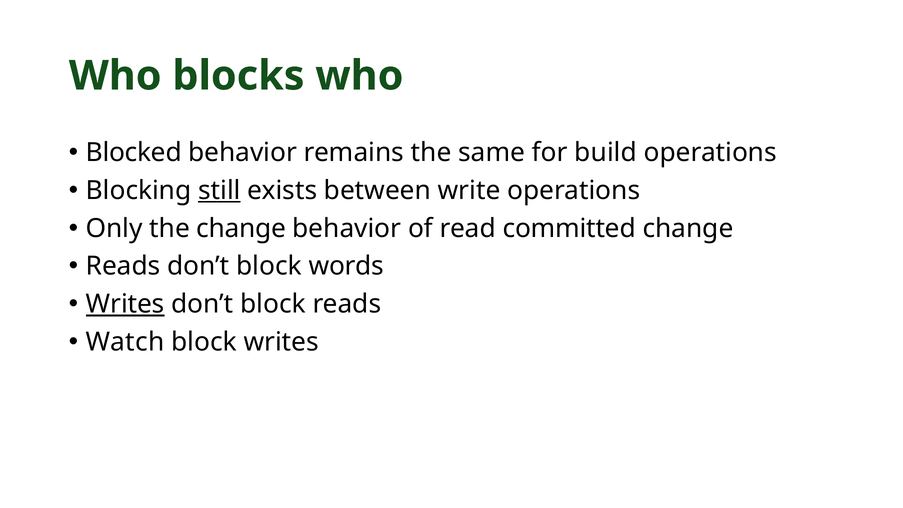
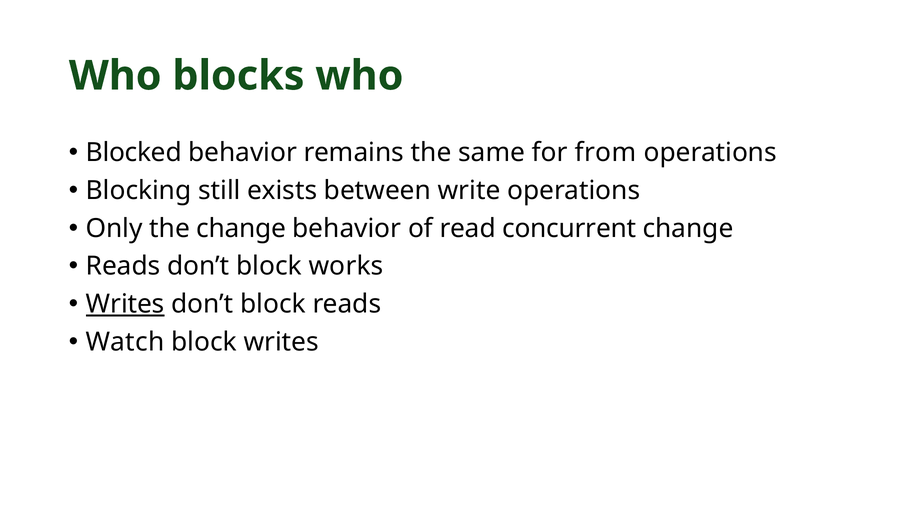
build: build -> from (606, 153)
still underline: present -> none (219, 191)
committed: committed -> concurrent (569, 228)
words: words -> works (346, 266)
